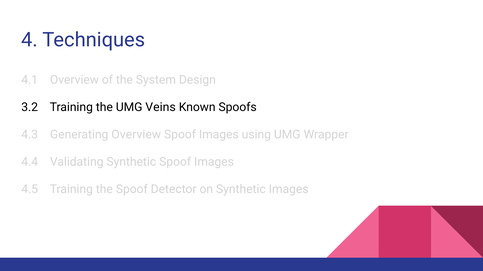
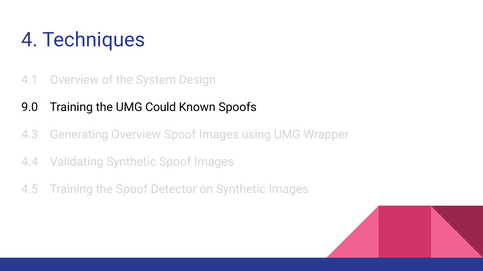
3.2: 3.2 -> 9.0 (30, 107)
Veins: Veins -> Could (161, 107)
